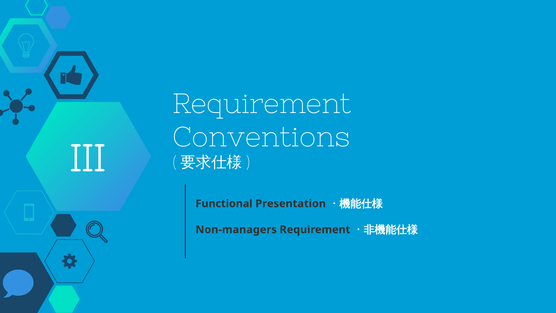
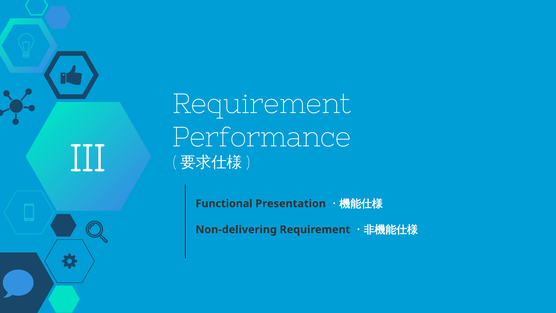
Conventions: Conventions -> Performance (262, 137)
Non-managers: Non-managers -> Non-delivering (236, 229)
